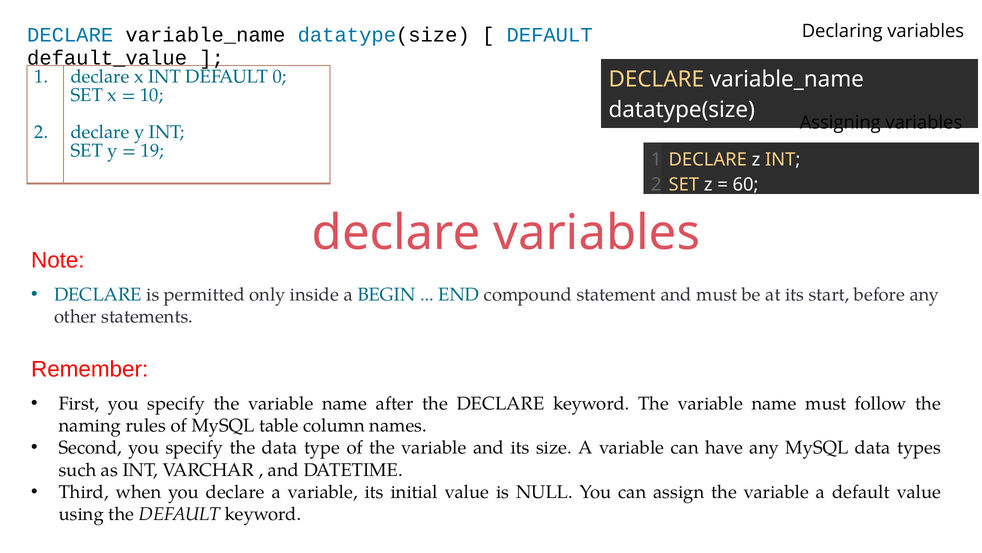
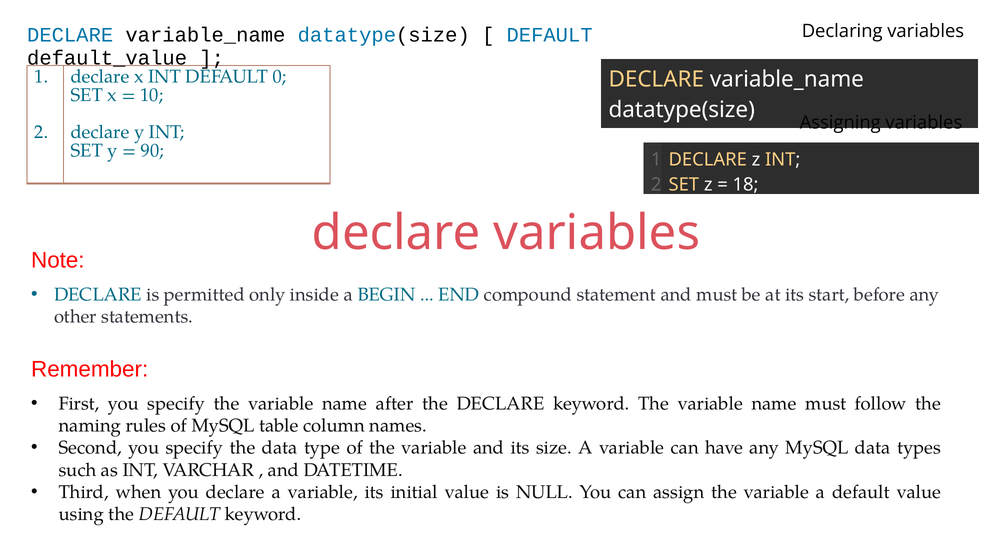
19: 19 -> 90 (152, 151)
60: 60 -> 18 (745, 185)
